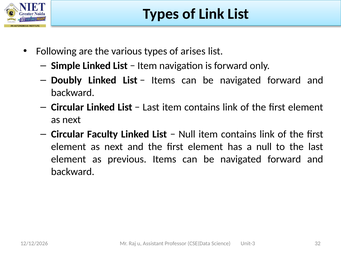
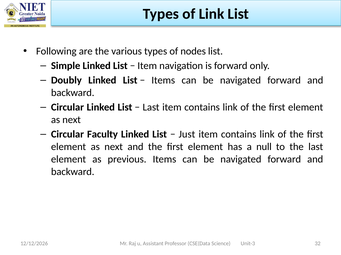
arises: arises -> nodes (193, 51)
Null: Null -> Just (187, 135)
